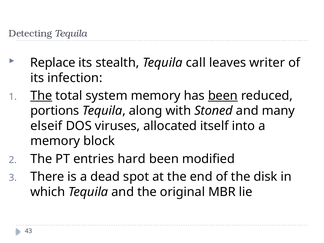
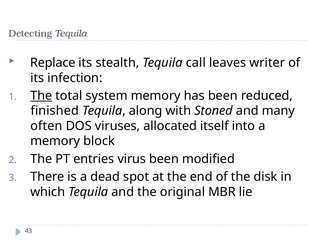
been underline: present -> none (223, 96)
portions: portions -> finished (55, 111)
elseif: elseif -> often (46, 126)
hard: hard -> virus (132, 159)
